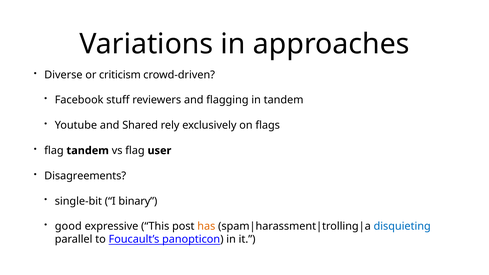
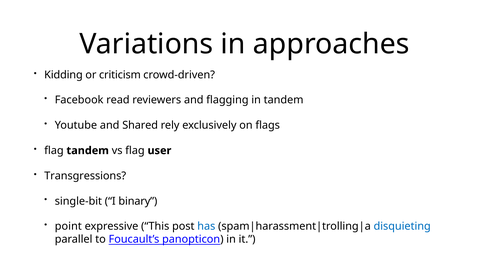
Diverse: Diverse -> Kidding (63, 75)
stuff: stuff -> read (118, 100)
Disagreements: Disagreements -> Transgressions (85, 176)
good: good -> point (68, 226)
has colour: orange -> blue (206, 226)
